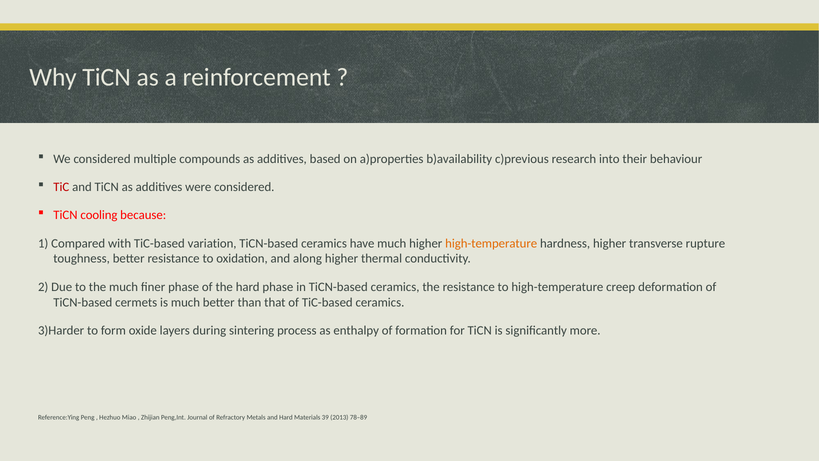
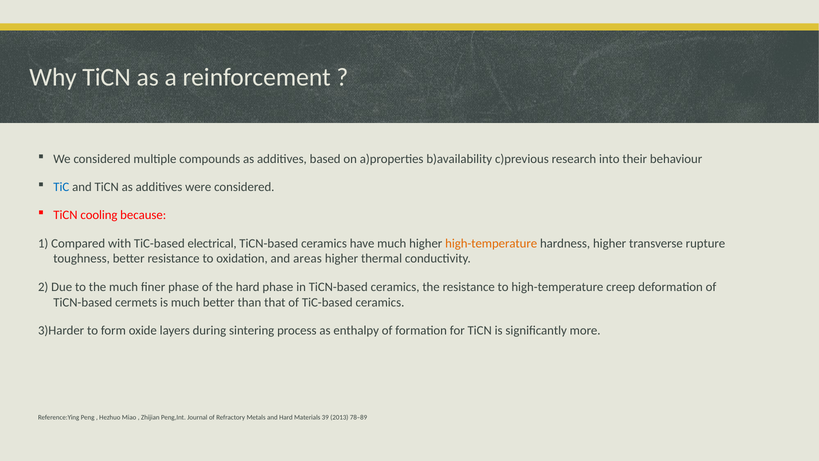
TiC colour: red -> blue (61, 187)
variation: variation -> electrical (212, 243)
along: along -> areas (308, 259)
